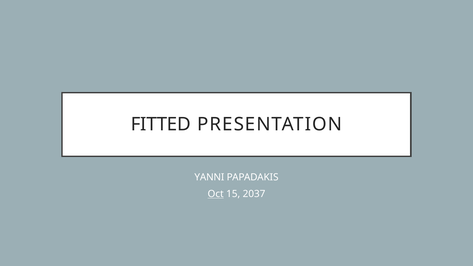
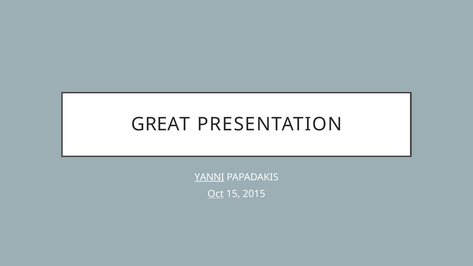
FITTED: FITTED -> GREAT (161, 124)
YANNI underline: none -> present (209, 177)
2037: 2037 -> 2015 (254, 194)
